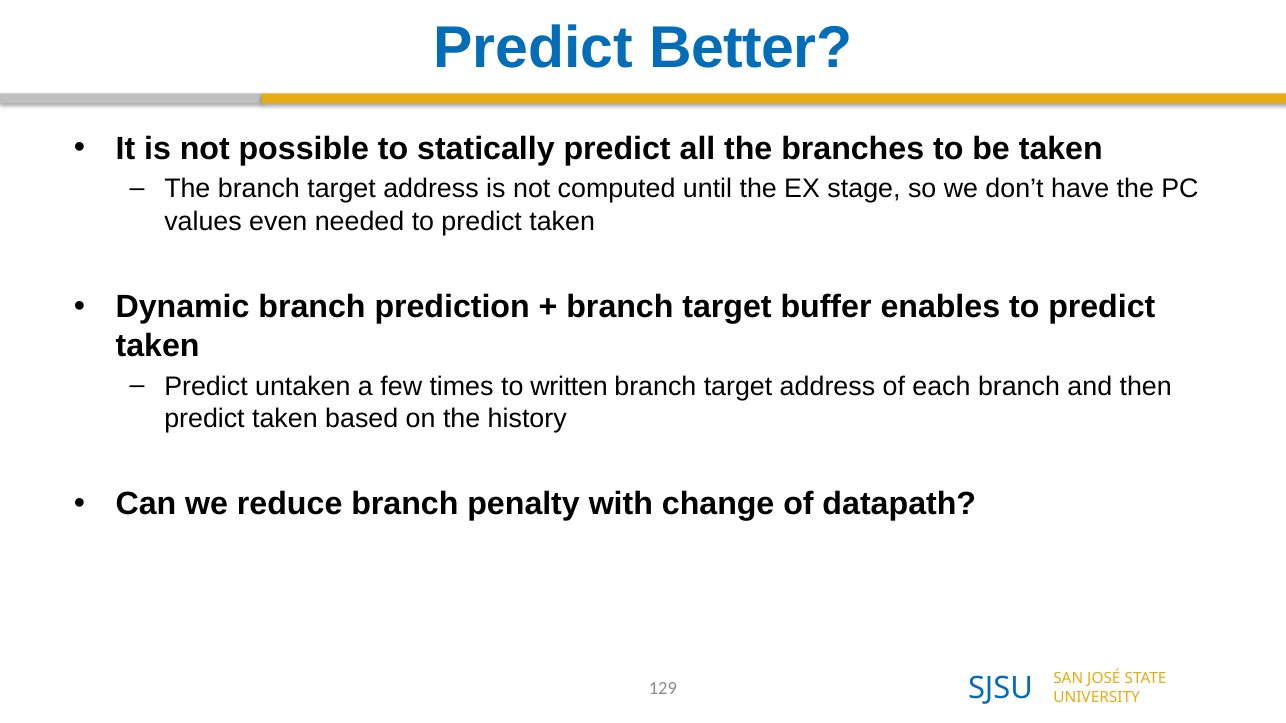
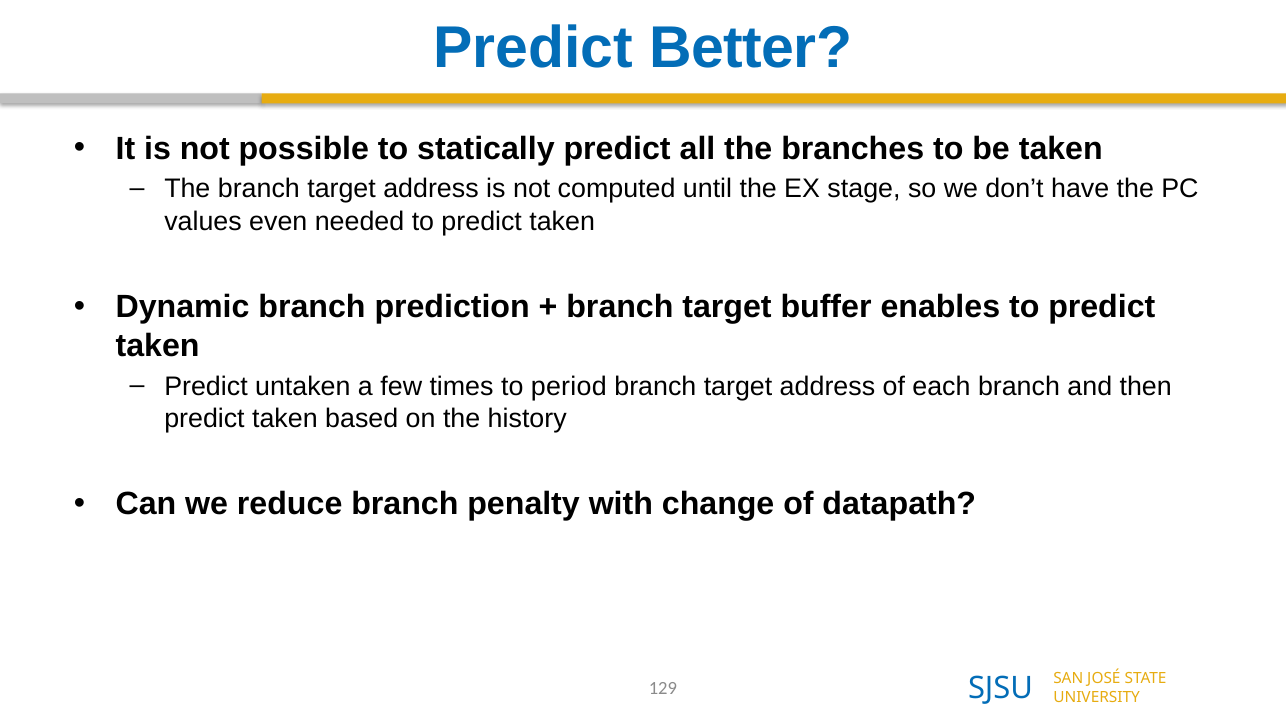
written: written -> period (569, 386)
